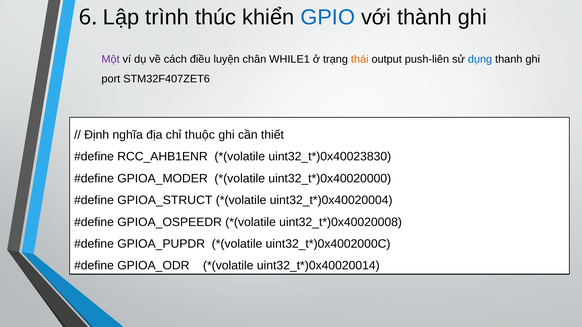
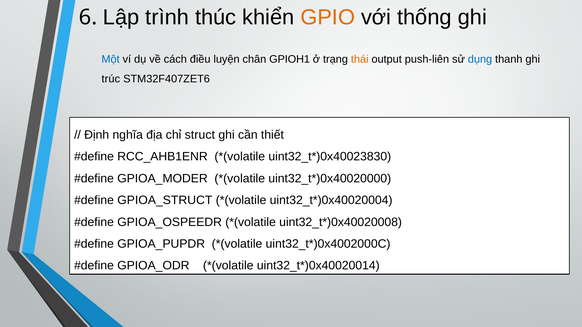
GPIO colour: blue -> orange (328, 17)
thành: thành -> thống (424, 17)
Một colour: purple -> blue (111, 59)
WHILE1: WHILE1 -> GPIOH1 (290, 59)
port: port -> trúc (111, 79)
thuộc: thuộc -> struct (200, 135)
